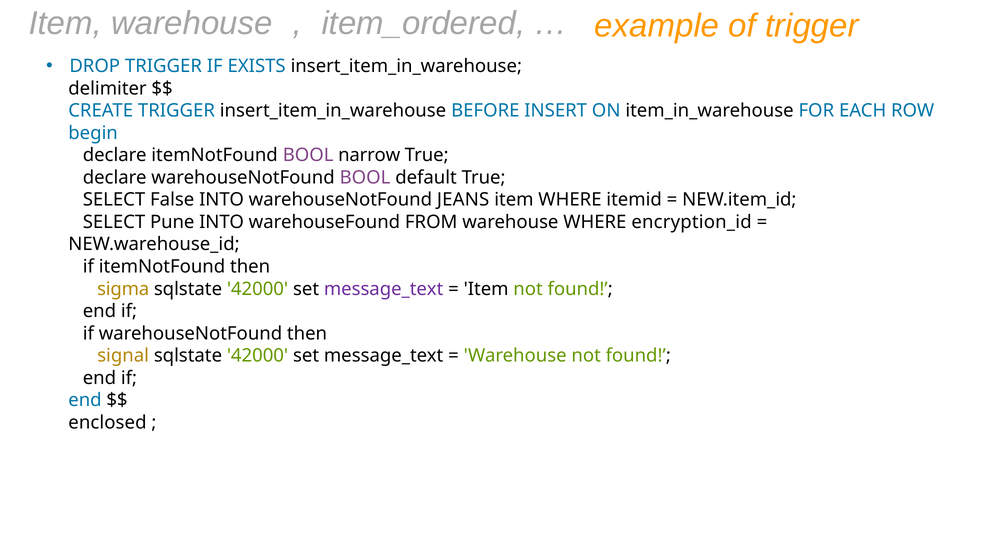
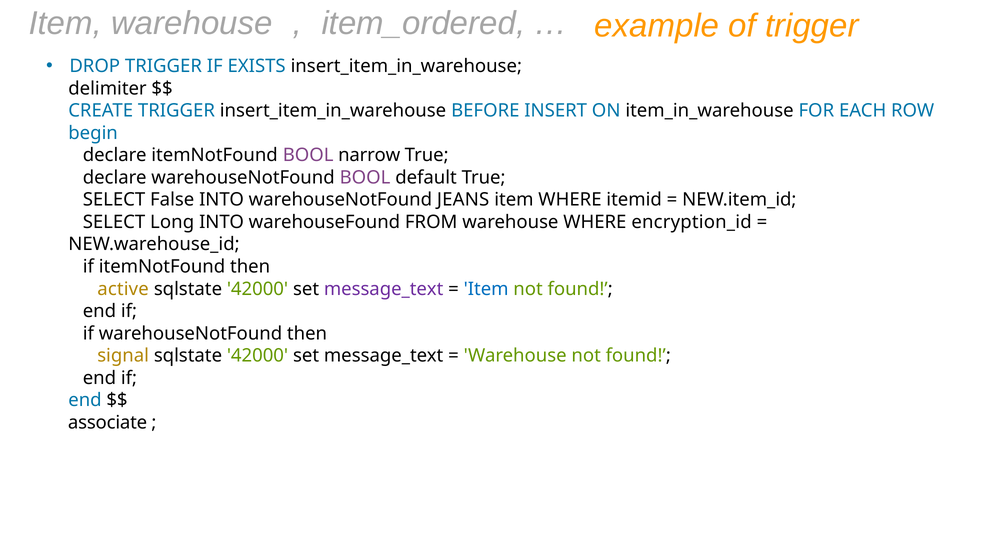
Pune: Pune -> Long (172, 222)
sigma: sigma -> active (123, 289)
Item colour: black -> blue (486, 289)
enclosed: enclosed -> associate (108, 422)
